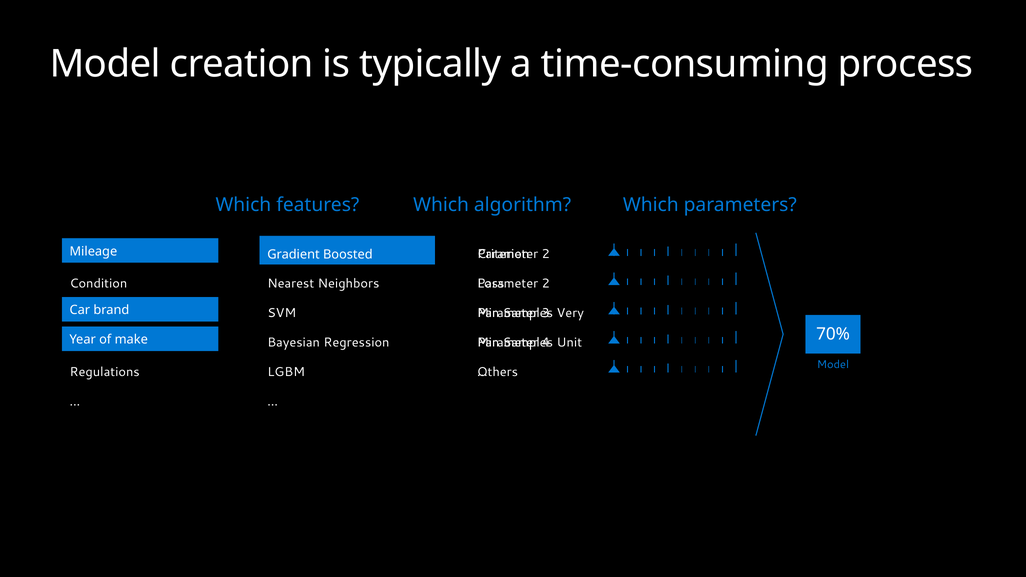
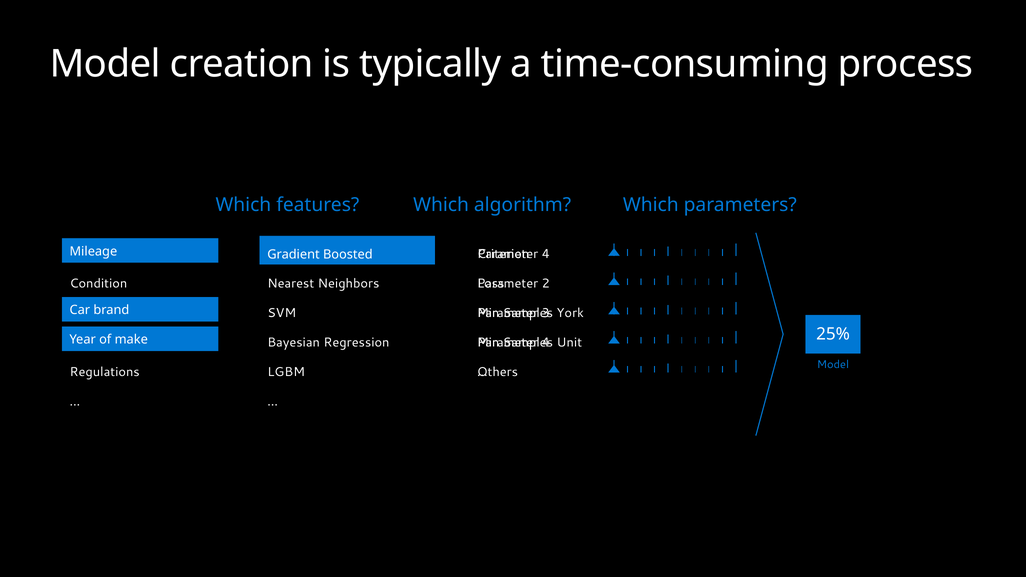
2: 2 -> 4 (546, 254)
Very: Very -> York (570, 313)
70%: 70% -> 25% (833, 334)
